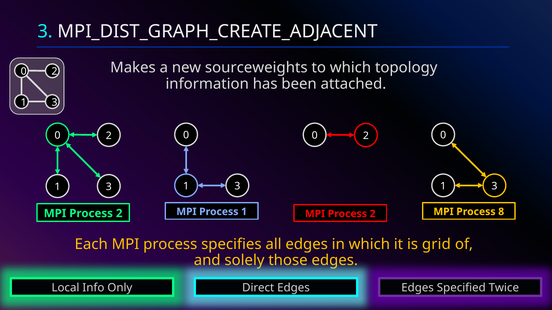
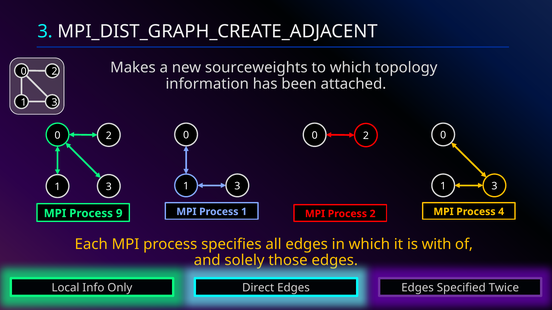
8: 8 -> 4 (501, 212)
2: 2 -> 9 (119, 214)
grid: grid -> with (437, 245)
